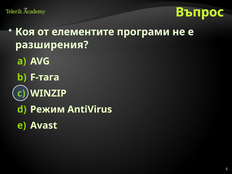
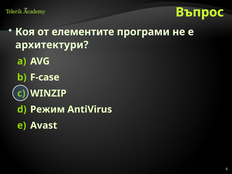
разширения: разширения -> архитектури (52, 45)
F-тага: F-тага -> F-case (45, 77)
